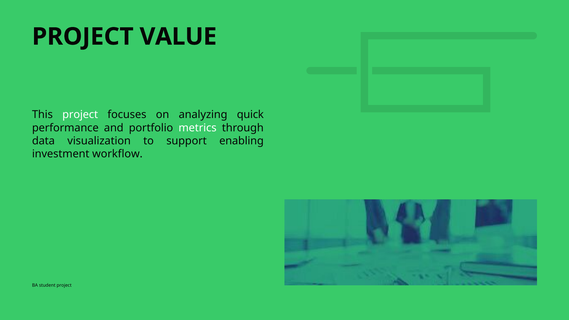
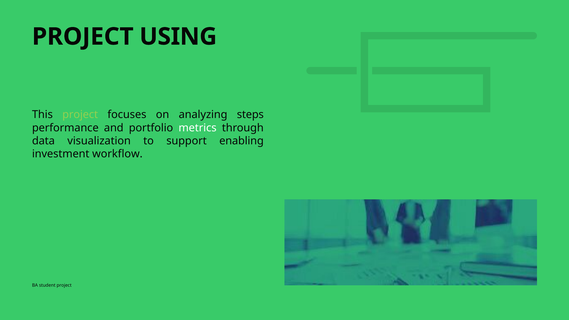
VALUE: VALUE -> USING (178, 37)
project colour: white -> light green (80, 115)
quick: quick -> steps (250, 115)
